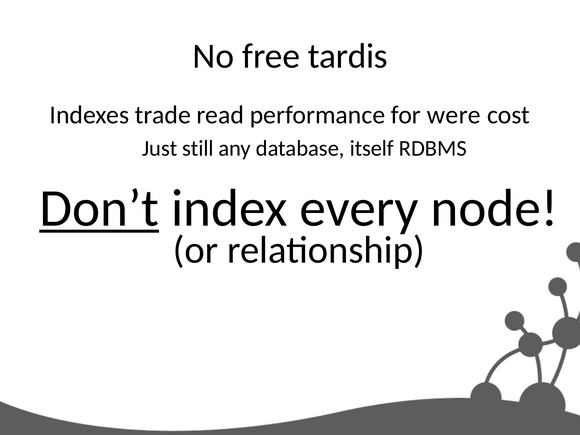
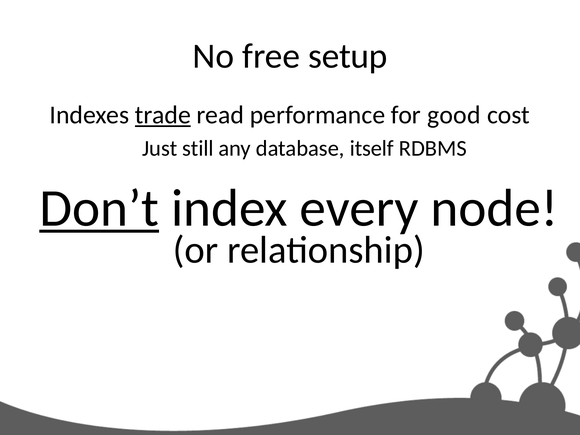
tardis: tardis -> setup (348, 56)
trade underline: none -> present (163, 115)
were: were -> good (454, 115)
